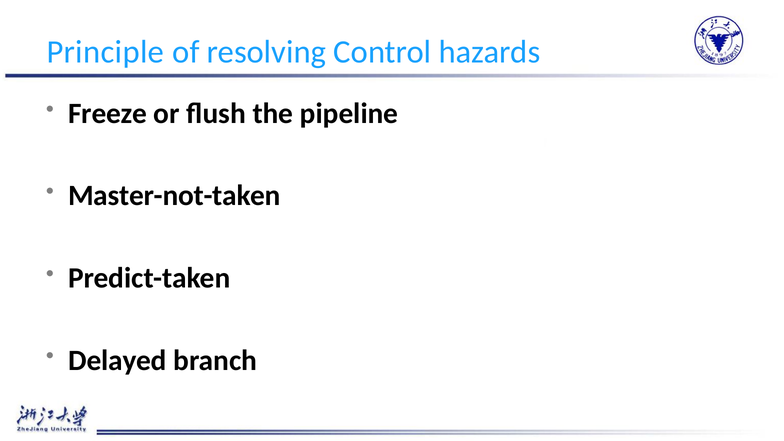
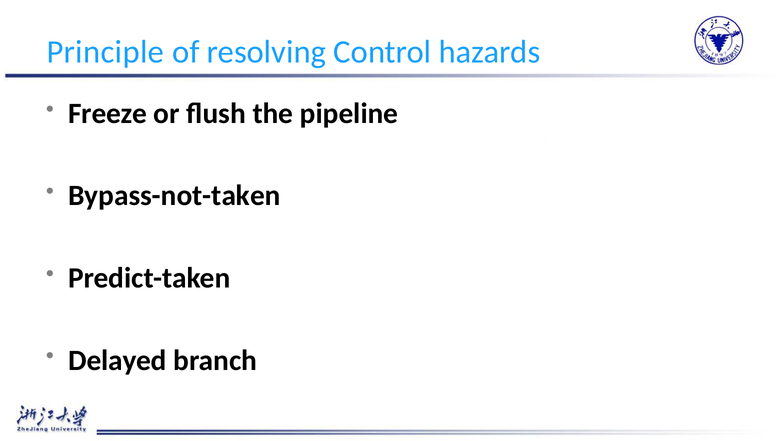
Master-not-taken: Master-not-taken -> Bypass-not-taken (174, 196)
